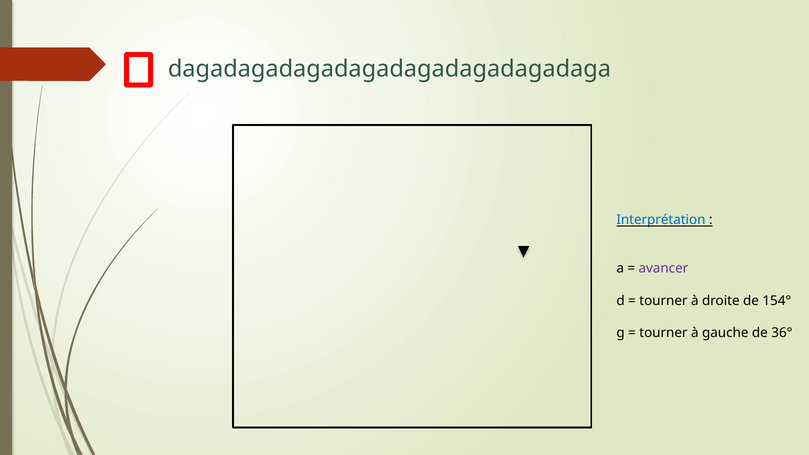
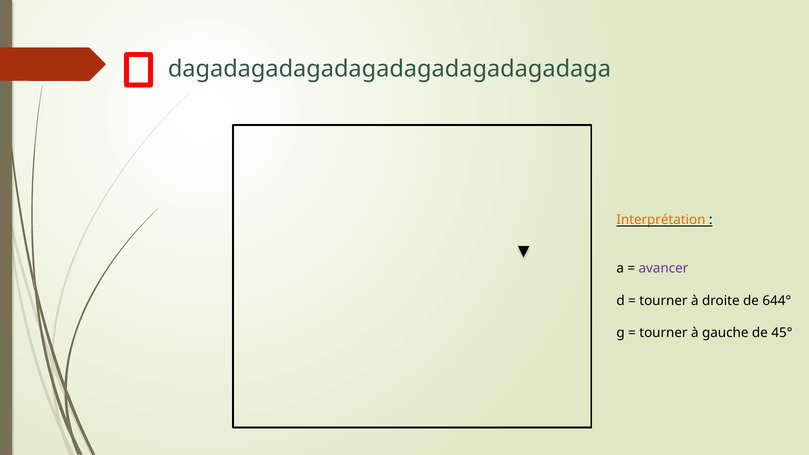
Interprétation colour: blue -> orange (661, 220)
154°: 154° -> 644° (777, 301)
36°: 36° -> 45° (782, 333)
